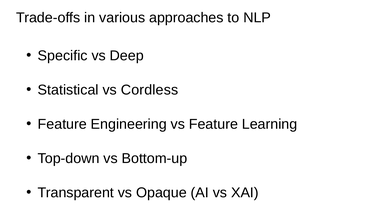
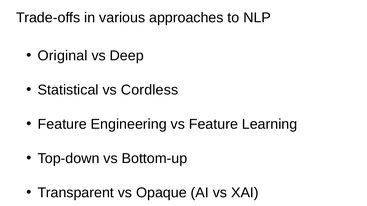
Specific: Specific -> Original (63, 56)
